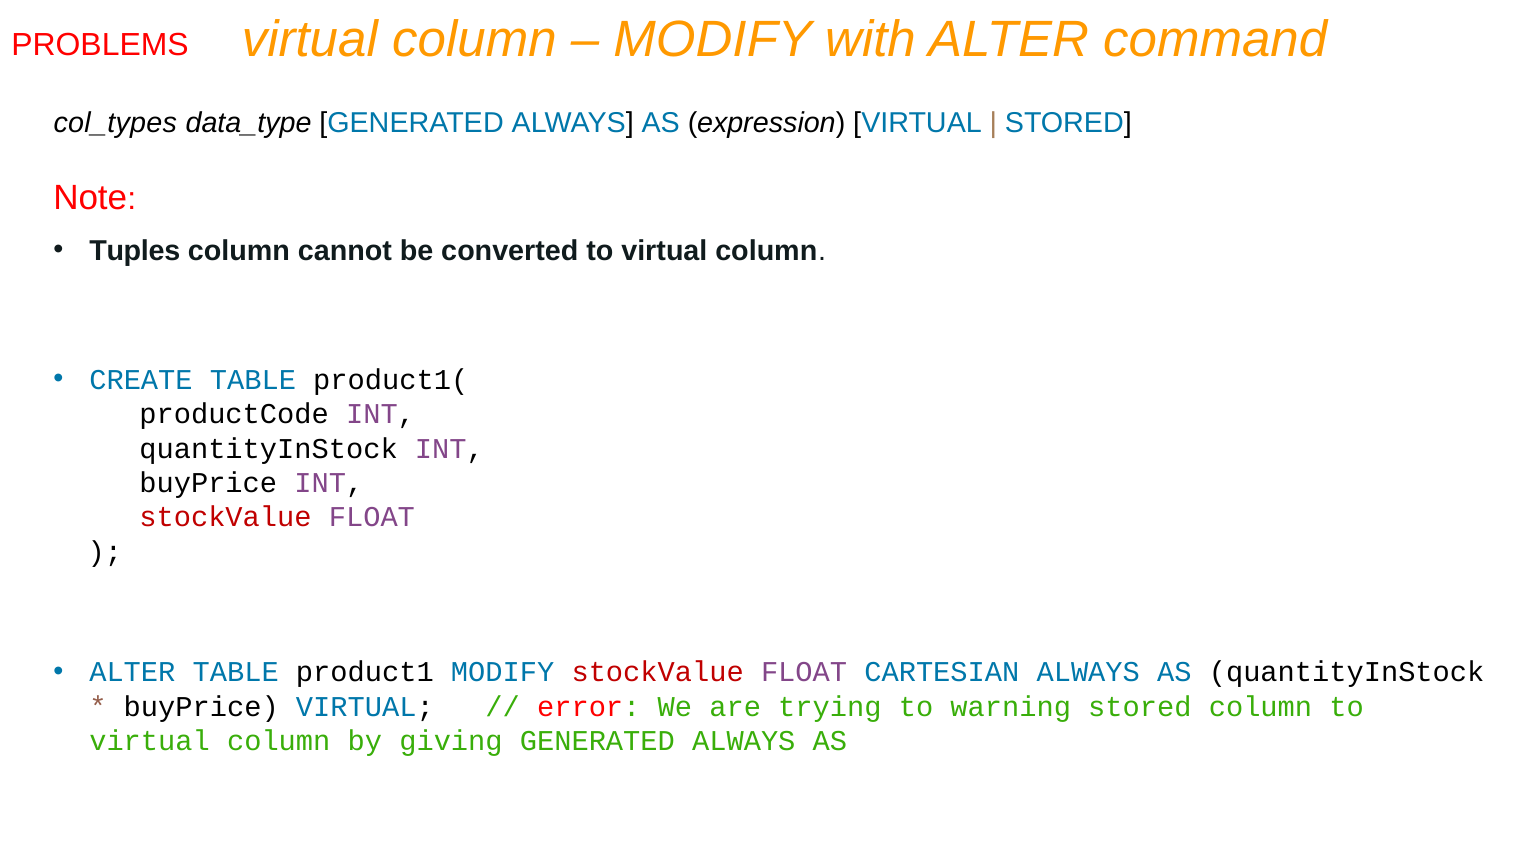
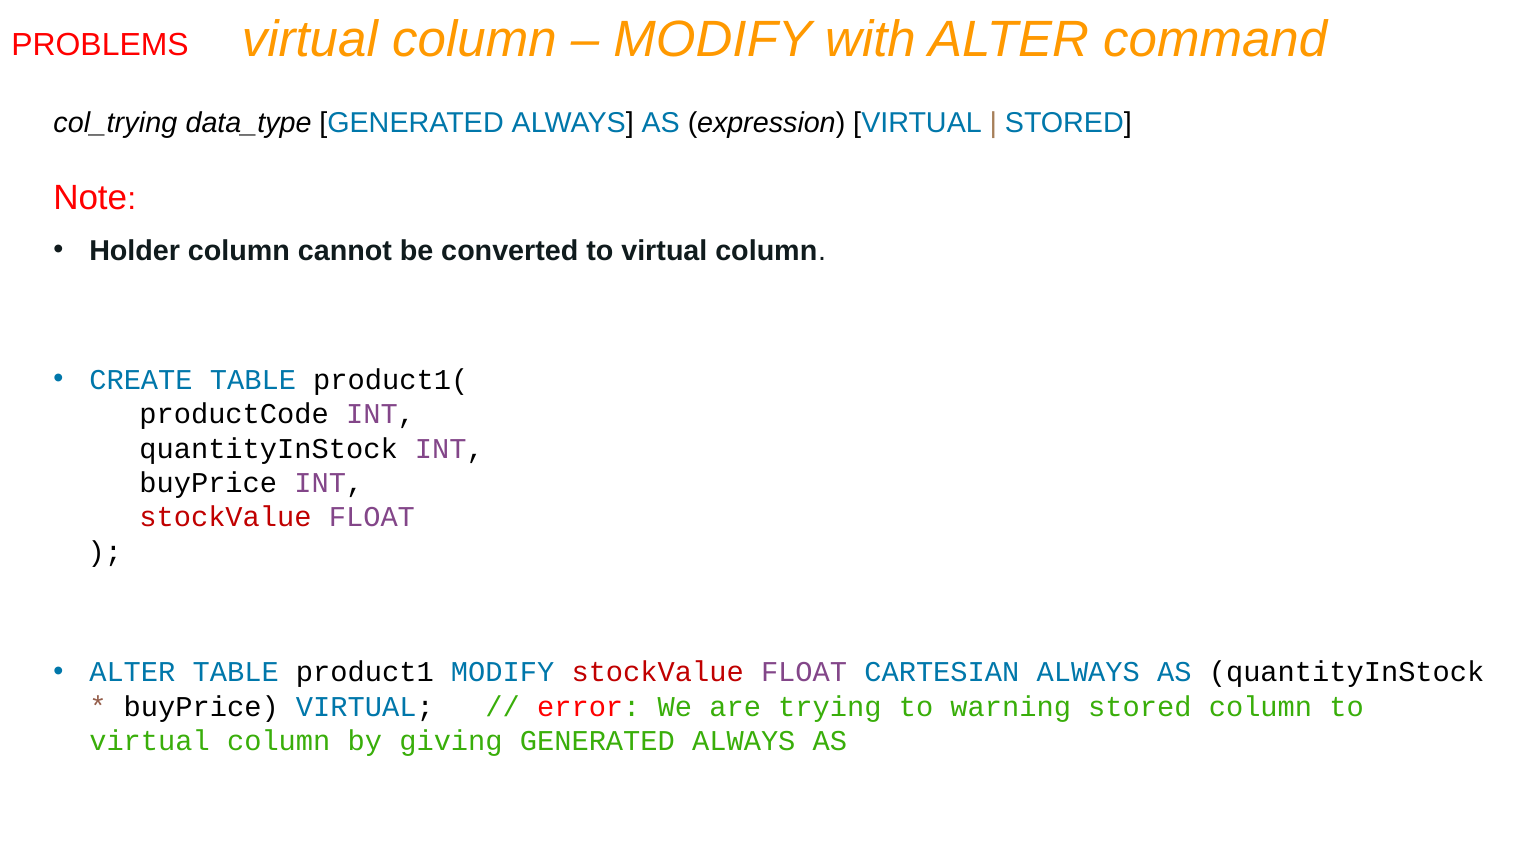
col_types: col_types -> col_trying (115, 123)
Tuples: Tuples -> Holder (135, 251)
